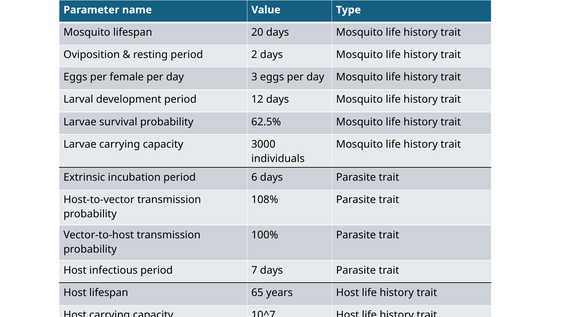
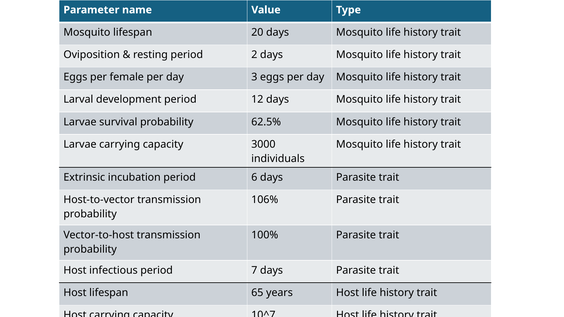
108%: 108% -> 106% (265, 200)
